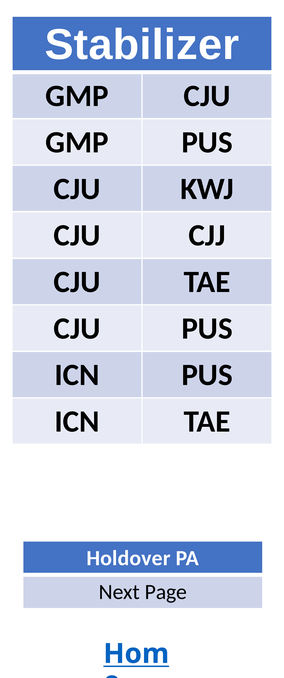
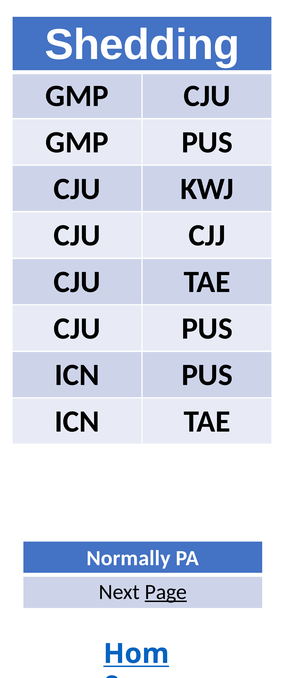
Stabilizer: Stabilizer -> Shedding (142, 45)
Holdover: Holdover -> Normally (128, 559)
Page underline: none -> present (166, 593)
